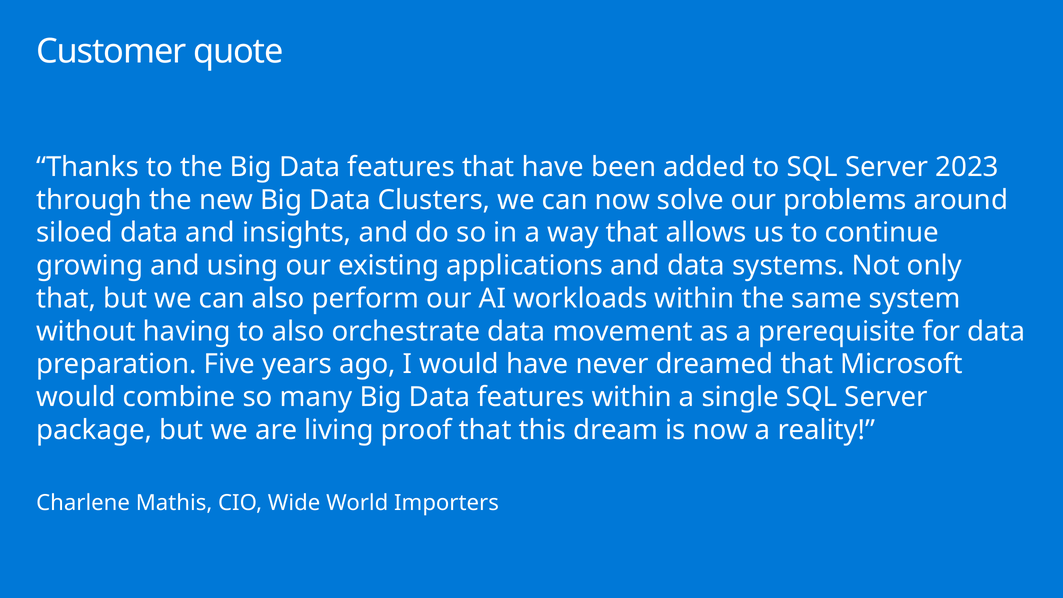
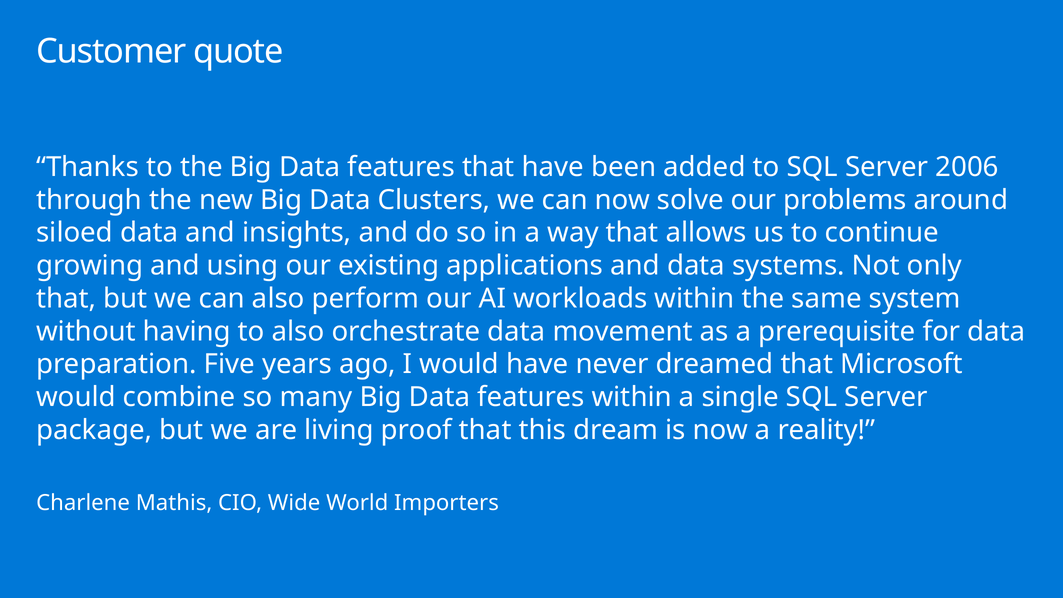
2023: 2023 -> 2006 (967, 167)
